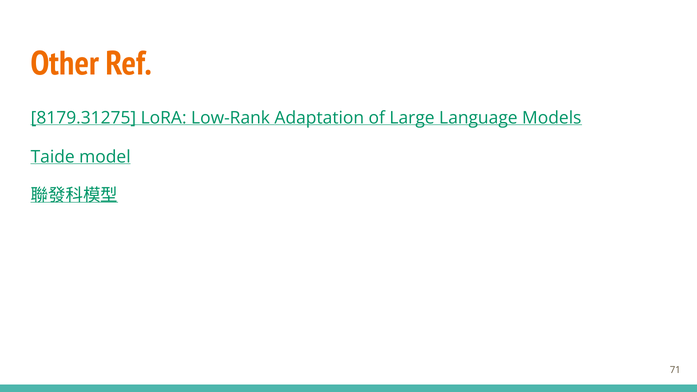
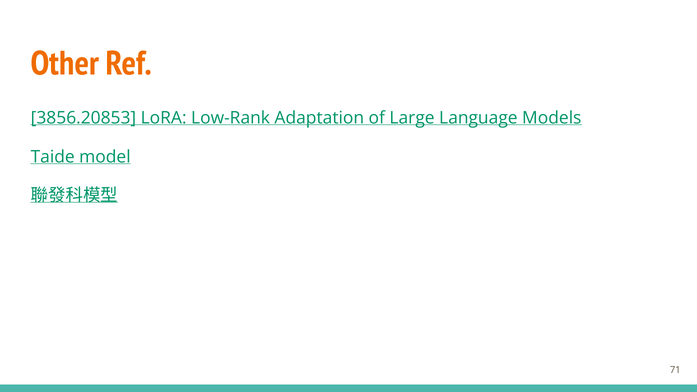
8179.31275: 8179.31275 -> 3856.20853 (83, 118)
